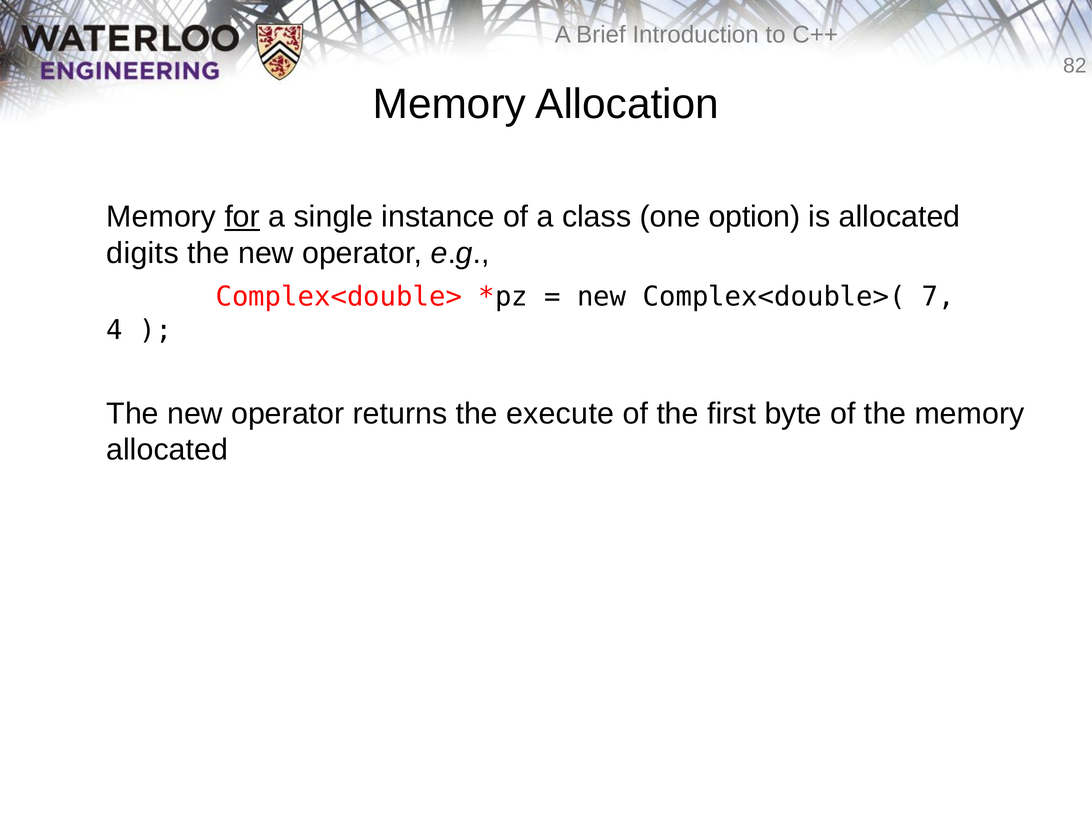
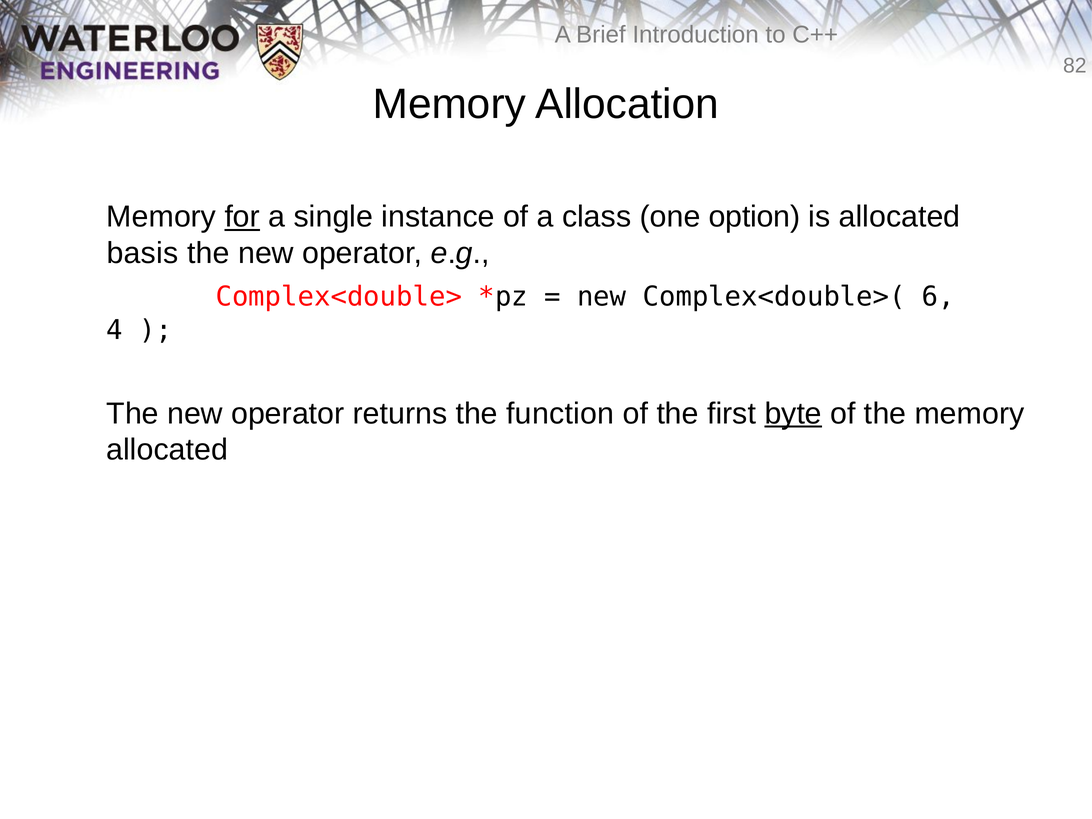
digits: digits -> basis (143, 253)
7: 7 -> 6 (938, 297)
execute: execute -> function (560, 413)
byte underline: none -> present (793, 413)
